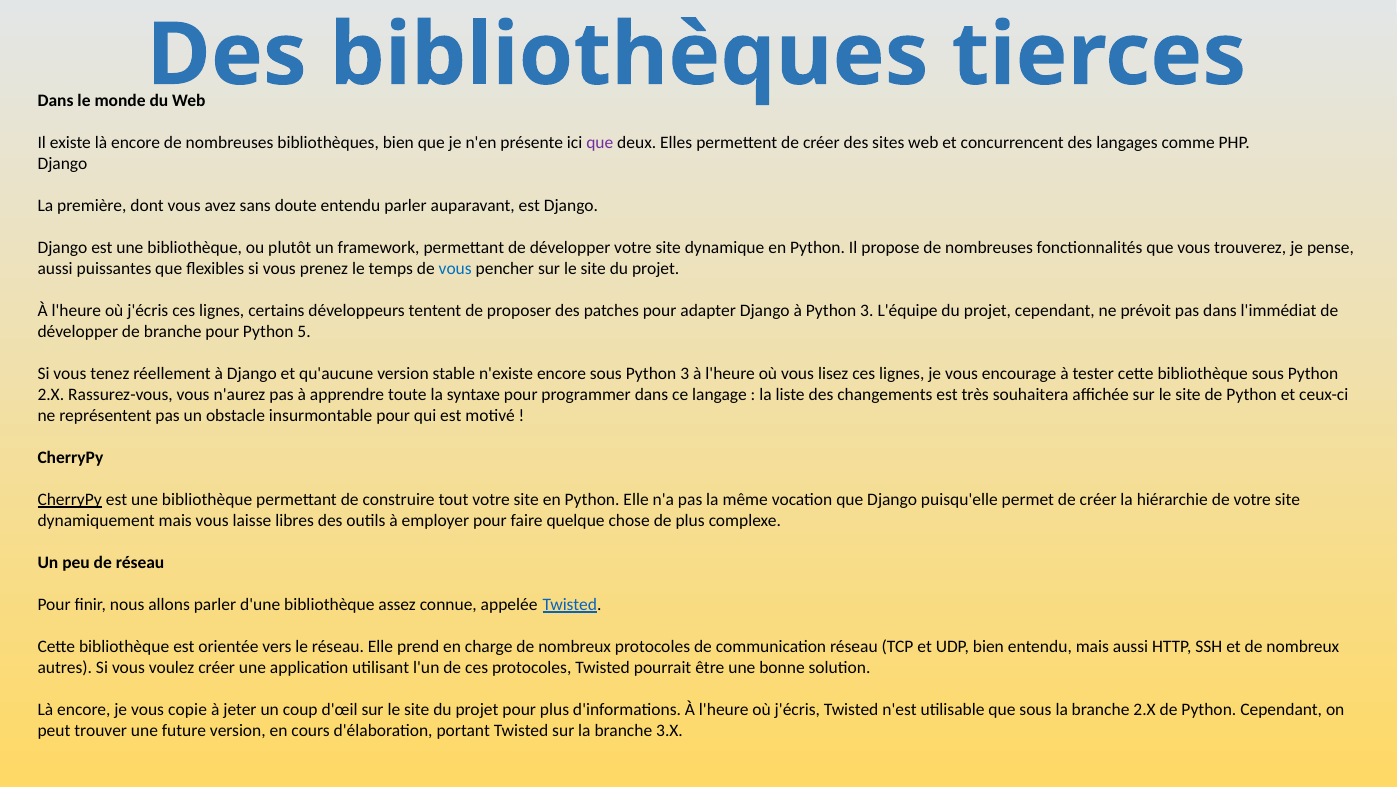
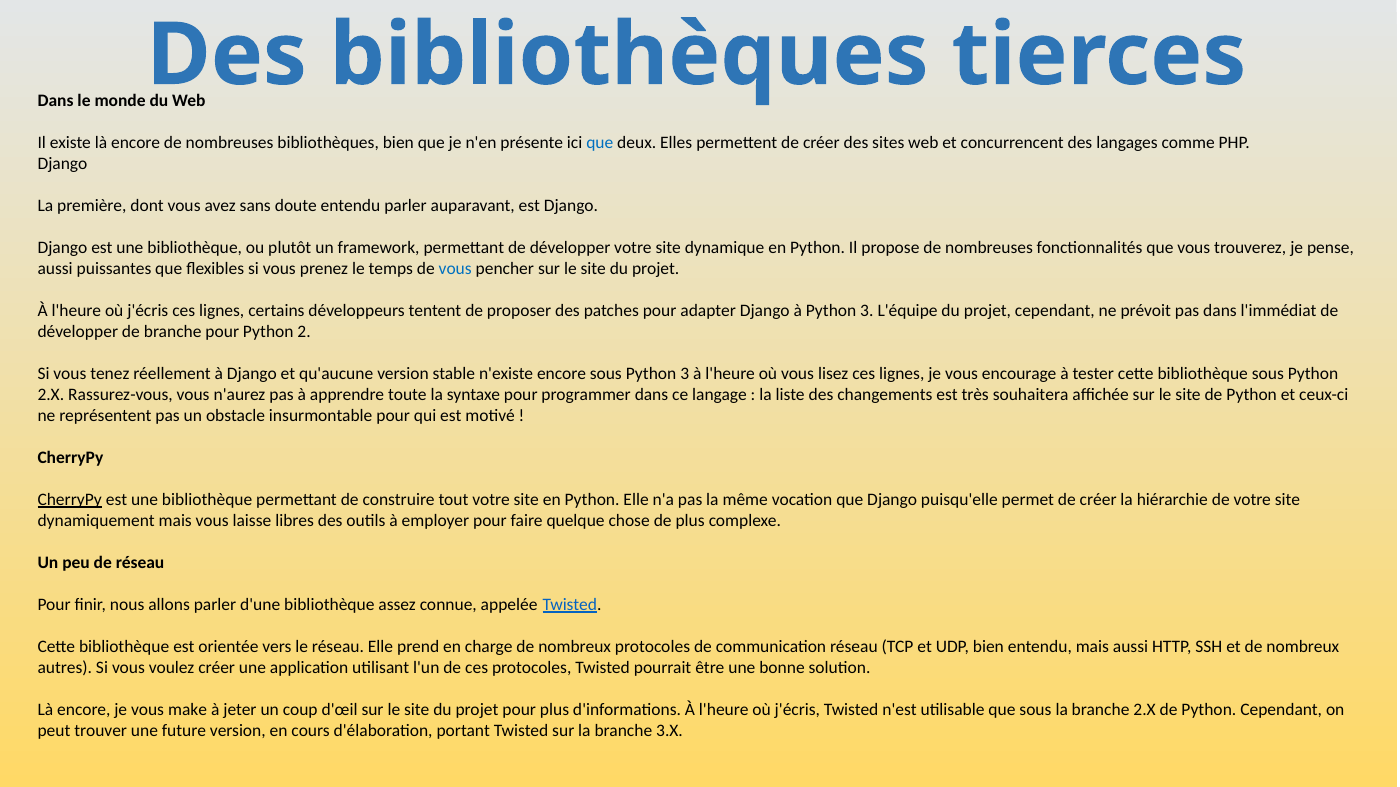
que colour: purple -> blue (600, 143)
5: 5 -> 2 (304, 332)
copie: copie -> make (188, 710)
